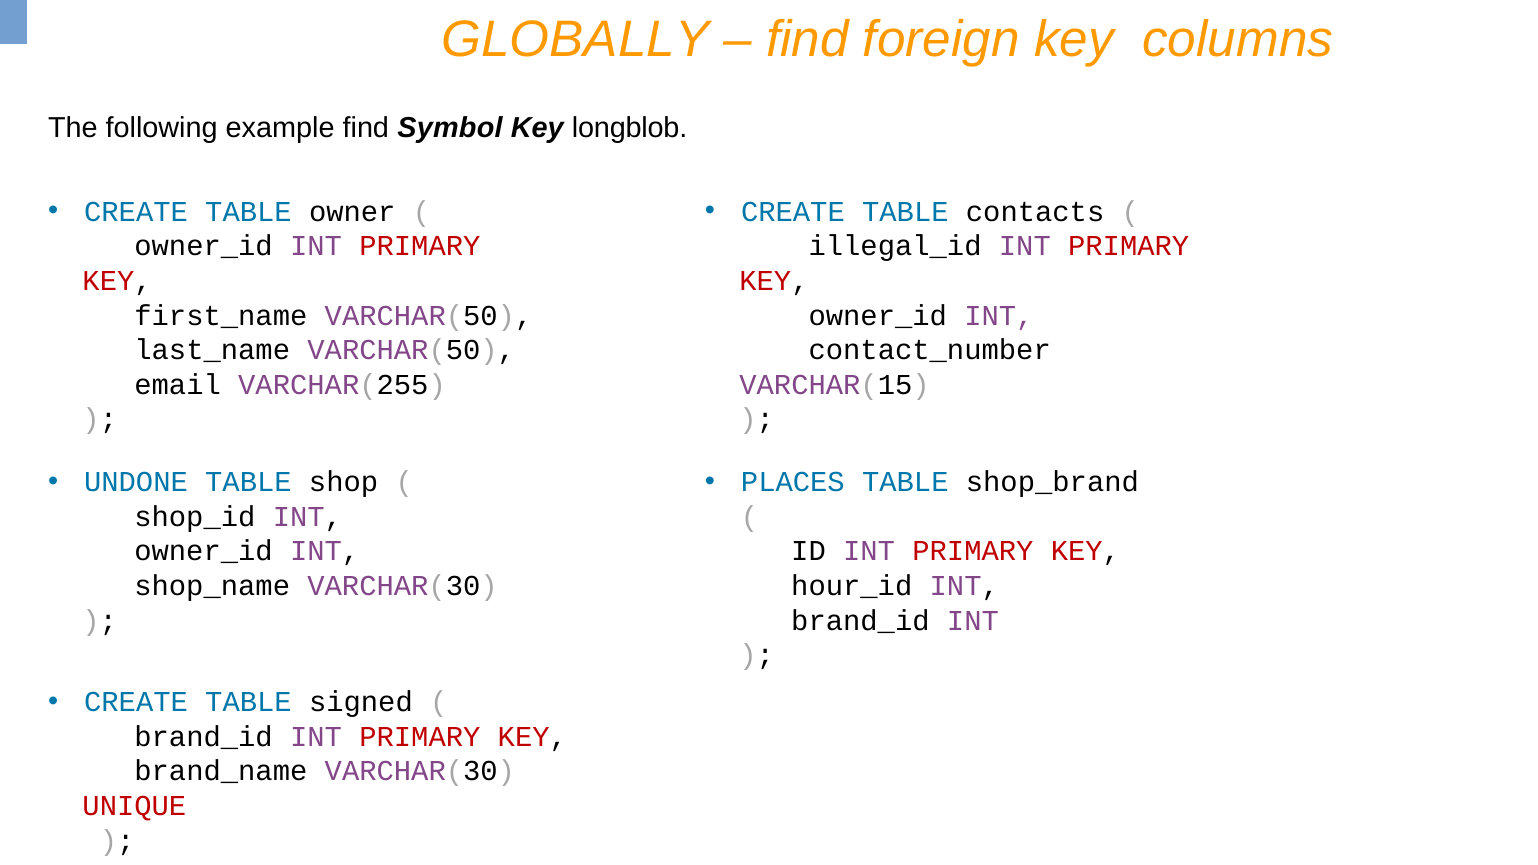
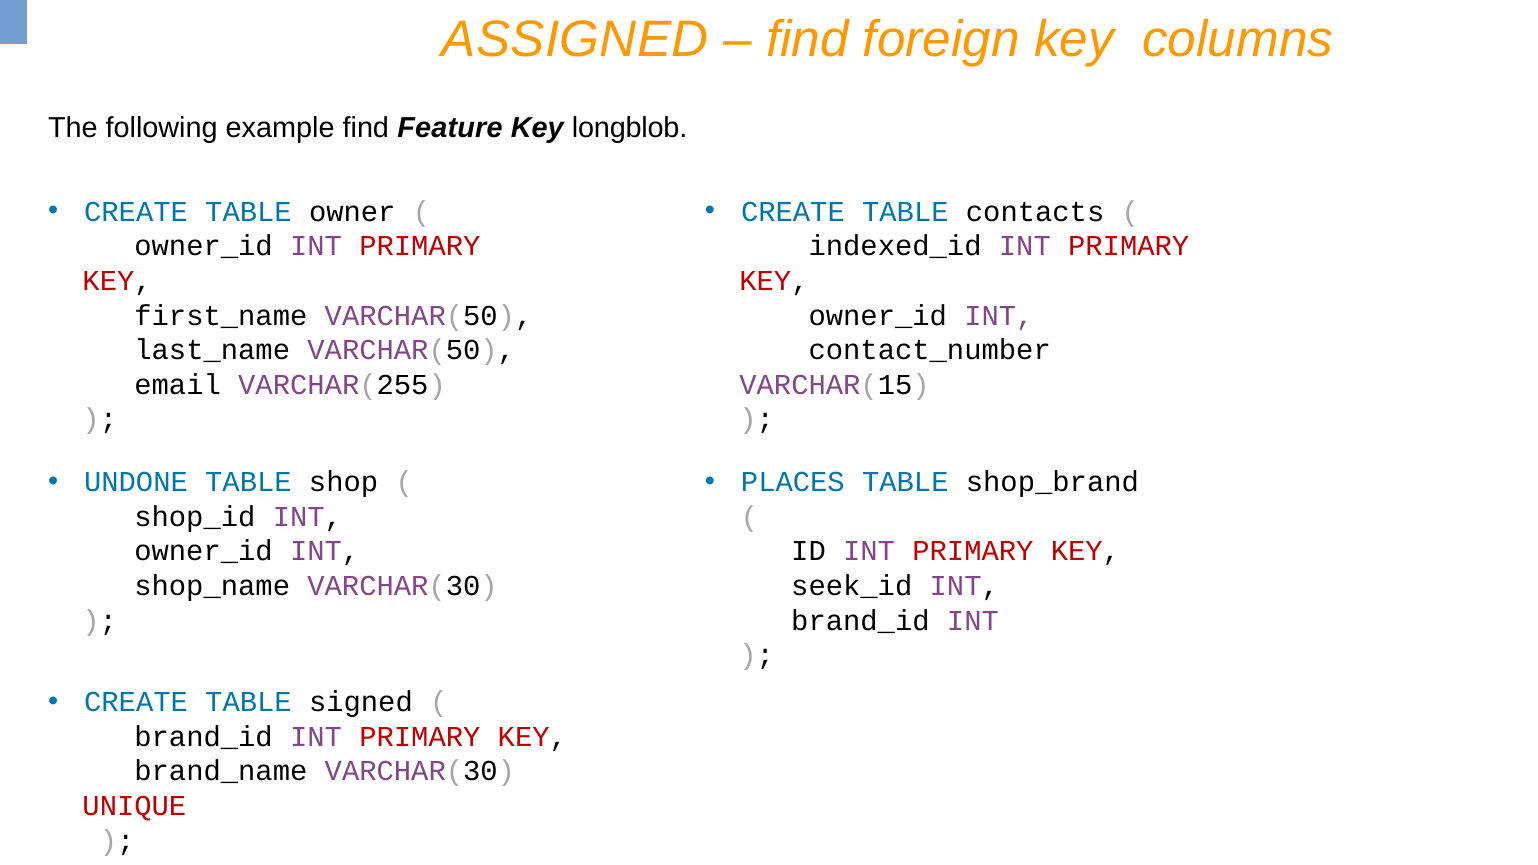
GLOBALLY: GLOBALLY -> ASSIGNED (575, 40)
Symbol: Symbol -> Feature (450, 128)
illegal_id: illegal_id -> indexed_id (895, 246)
hour_id: hour_id -> seek_id (852, 586)
